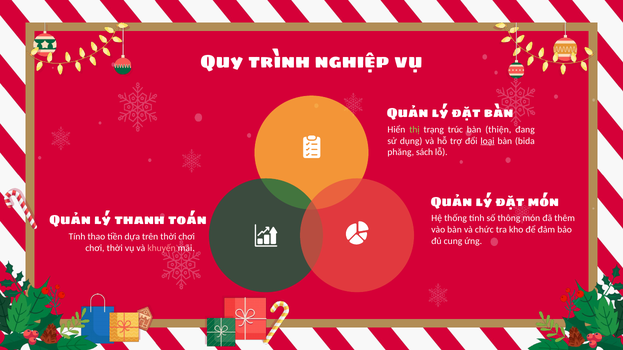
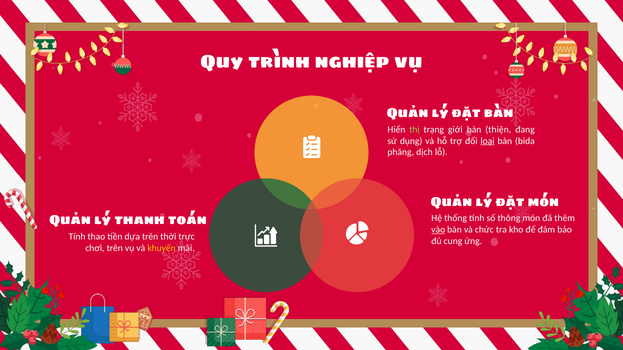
trúc: trúc -> giới (455, 130)
sách: sách -> dịch (424, 152)
vào underline: none -> present (438, 230)
thời chơi: chơi -> trực (187, 237)
chơi thời: thời -> trên (115, 248)
khuyến colour: pink -> yellow (162, 248)
